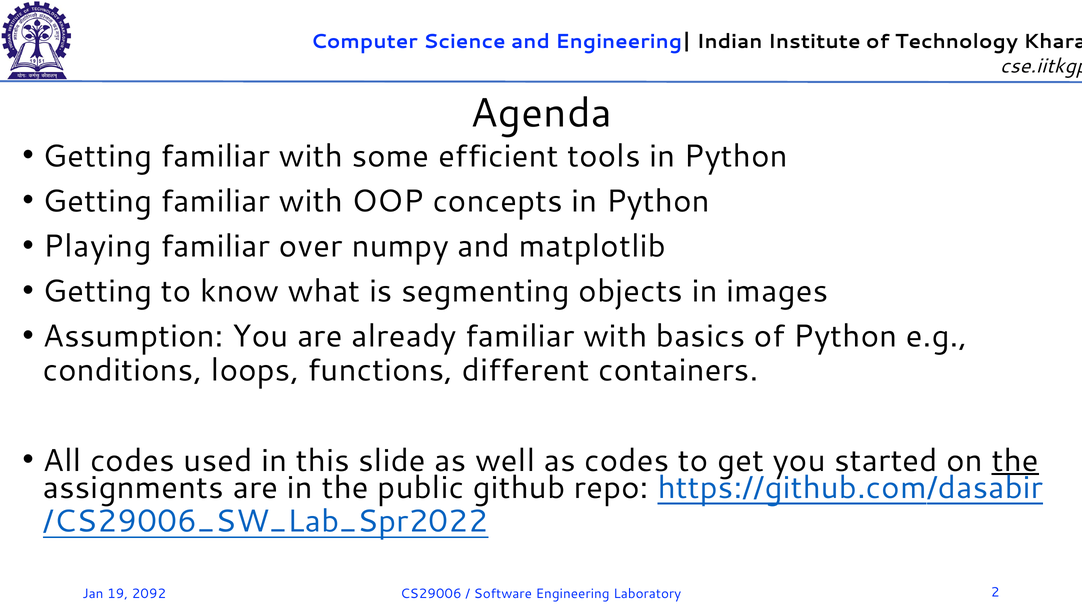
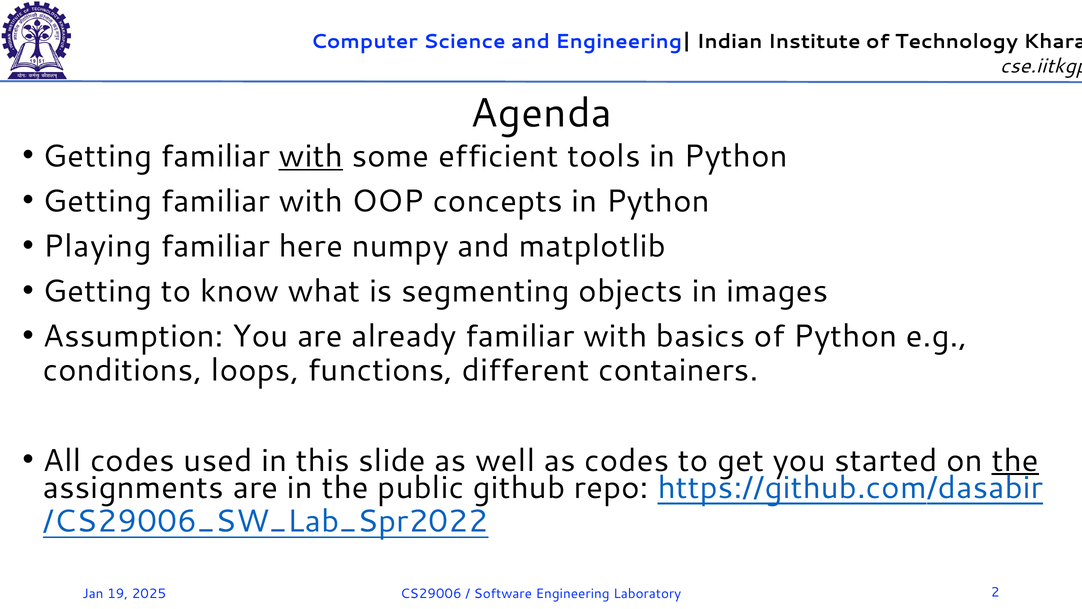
with underline: none -> present (311, 156)
over: over -> here (311, 246)
2092: 2092 -> 2025 (149, 593)
